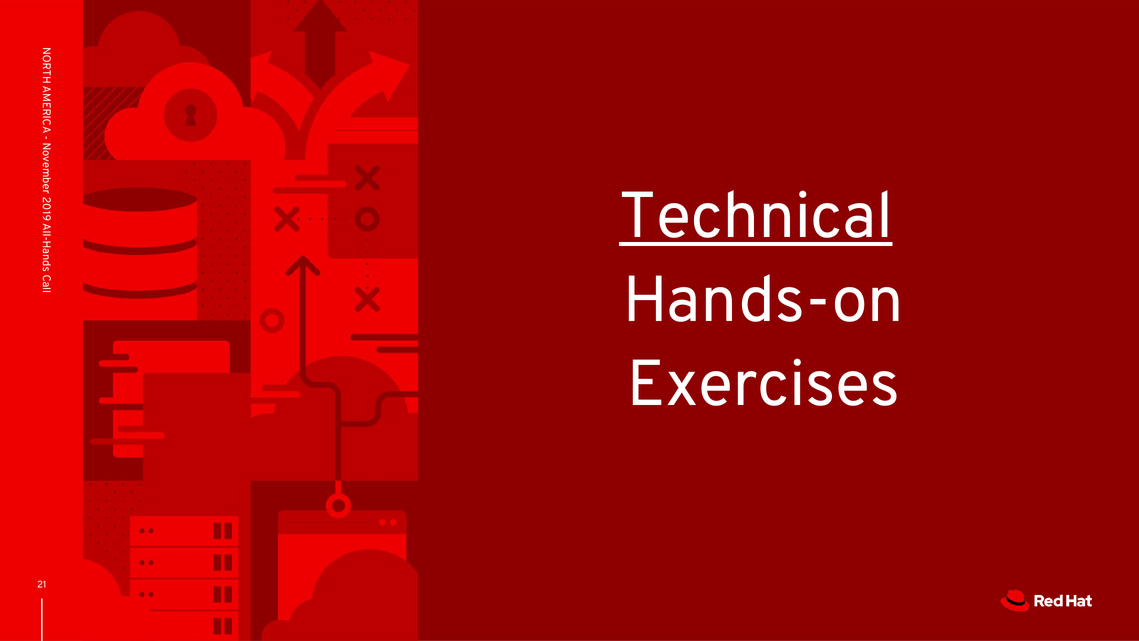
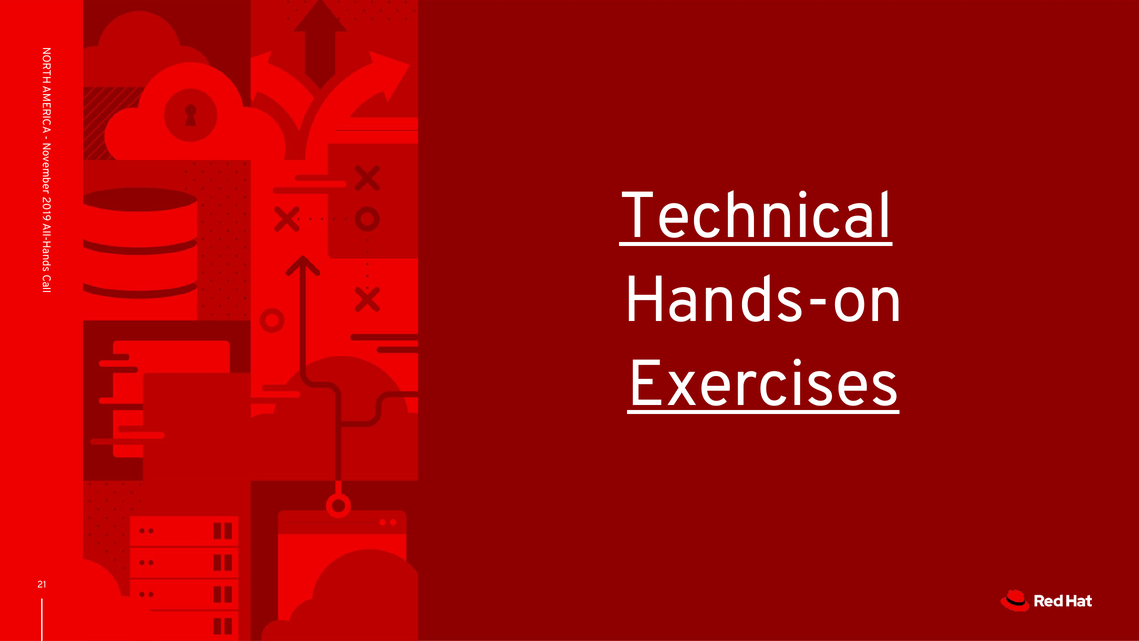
Exercises underline: none -> present (764, 384)
